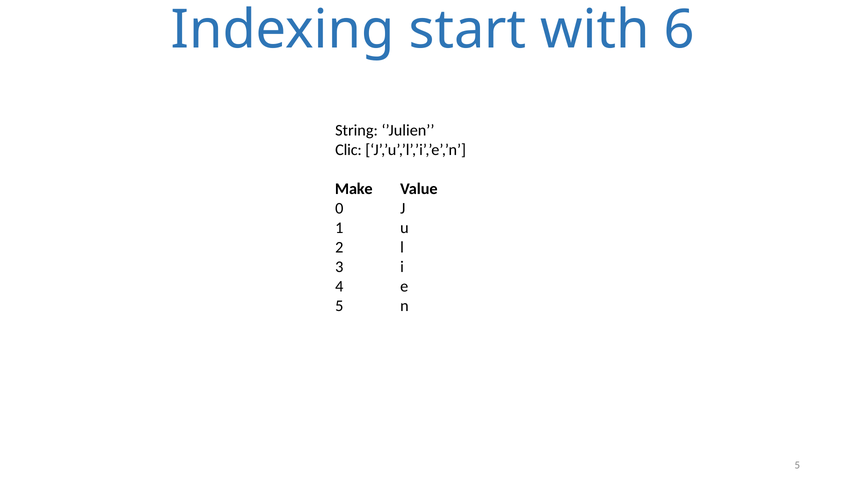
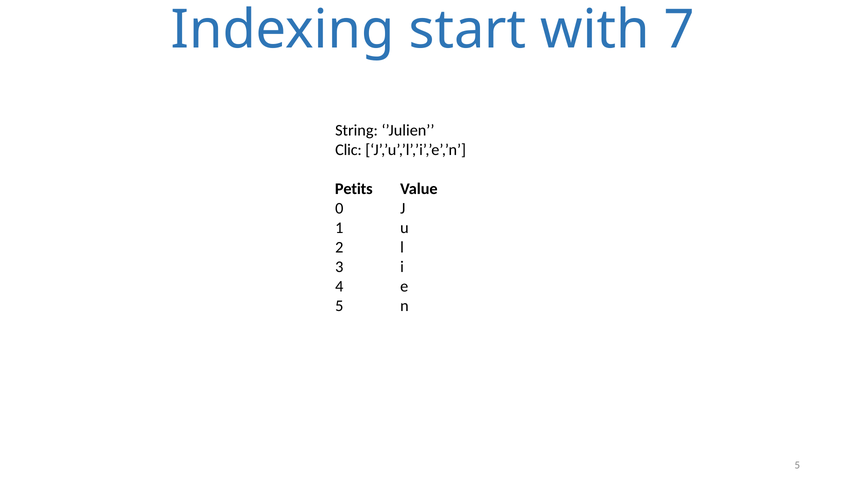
6: 6 -> 7 (679, 30)
Make: Make -> Petits (354, 189)
